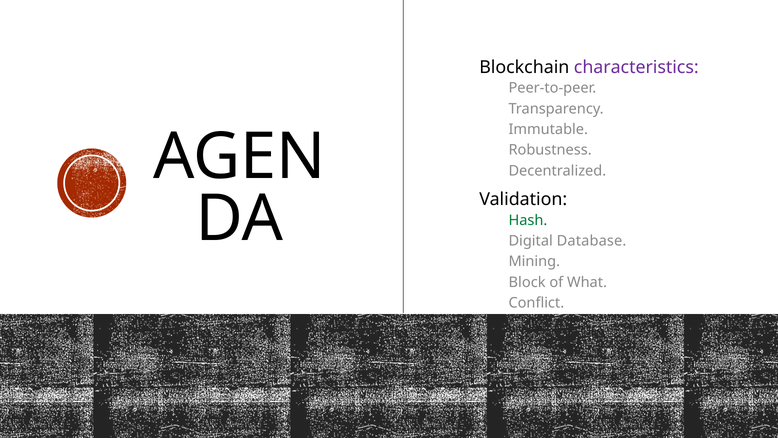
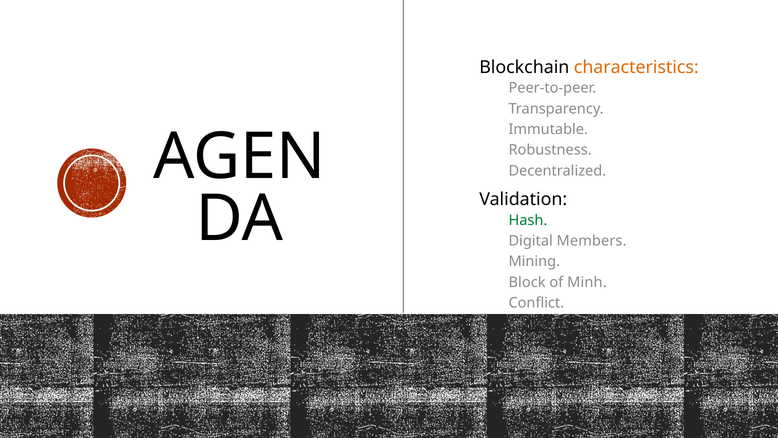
characteristics colour: purple -> orange (636, 67)
Database: Database -> Members (592, 241)
What: What -> Minh (587, 282)
